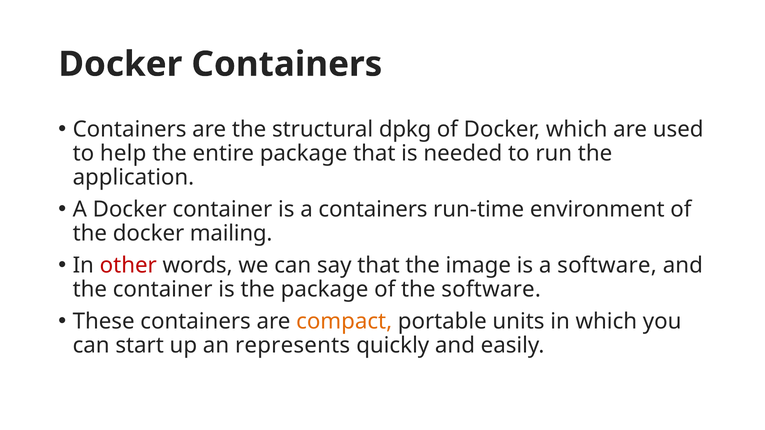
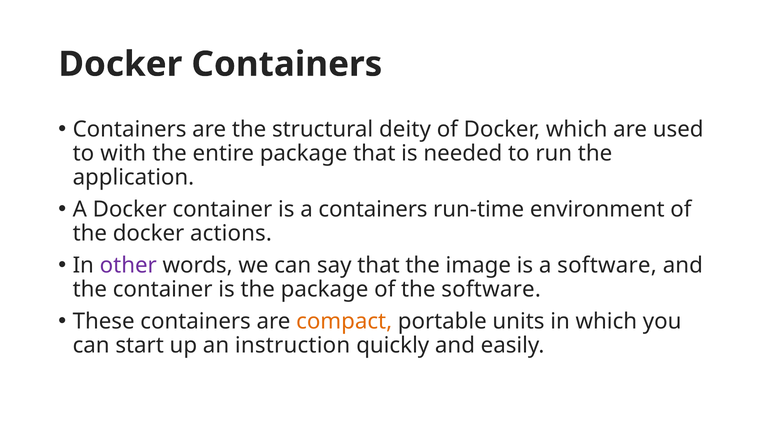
dpkg: dpkg -> deity (405, 129)
help: help -> with (123, 153)
mailing: mailing -> actions (231, 233)
other colour: red -> purple (128, 266)
represents: represents -> instruction (293, 346)
